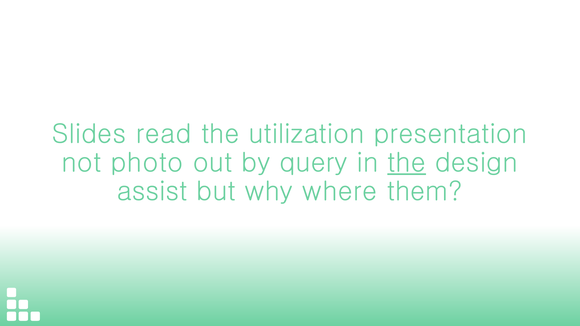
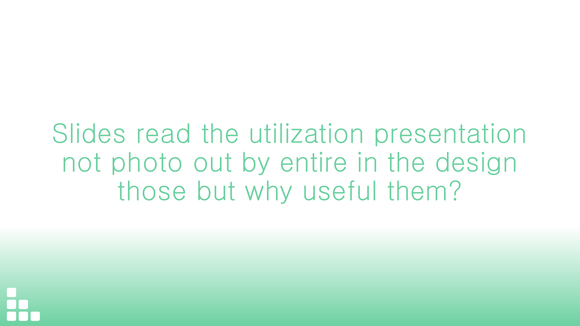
query: query -> entire (314, 163)
the underline: present -> none (407, 163)
assist: assist -> those (152, 192)
where: where -> useful (340, 192)
